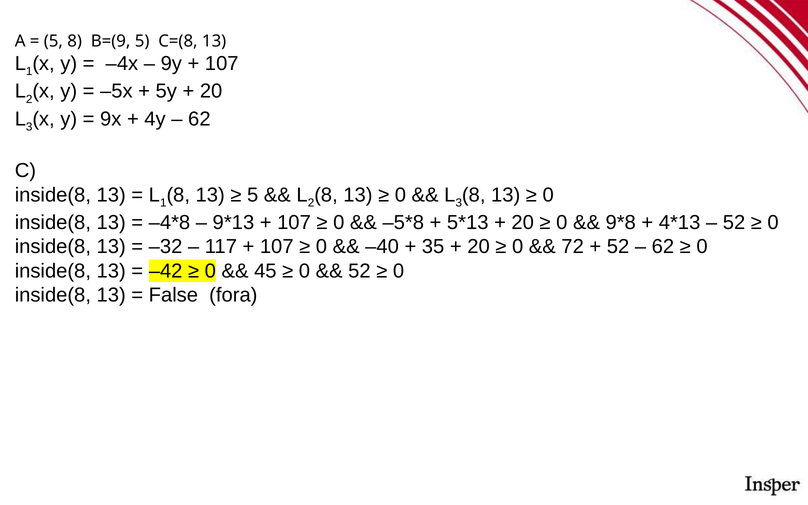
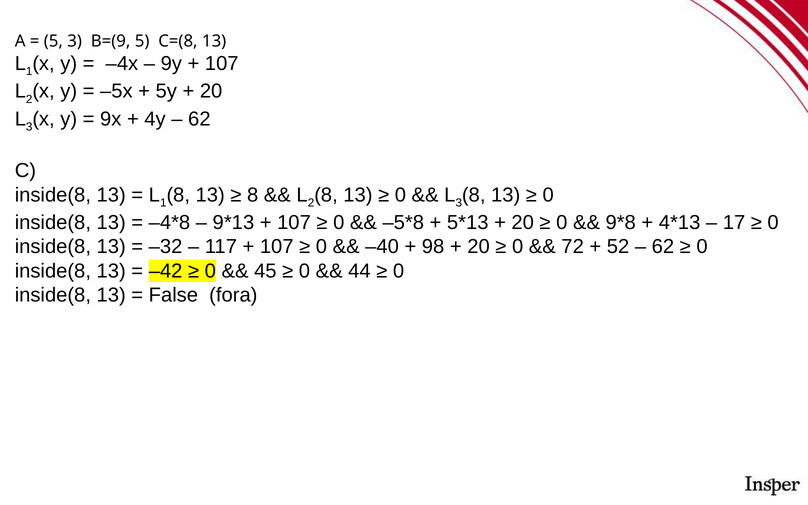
5 8: 8 -> 3 (75, 41)
5: 5 -> 8 (253, 195)
52: 52 -> 17 (734, 222)
35: 35 -> 98 (433, 247)
52: 52 -> 44 (359, 271)
